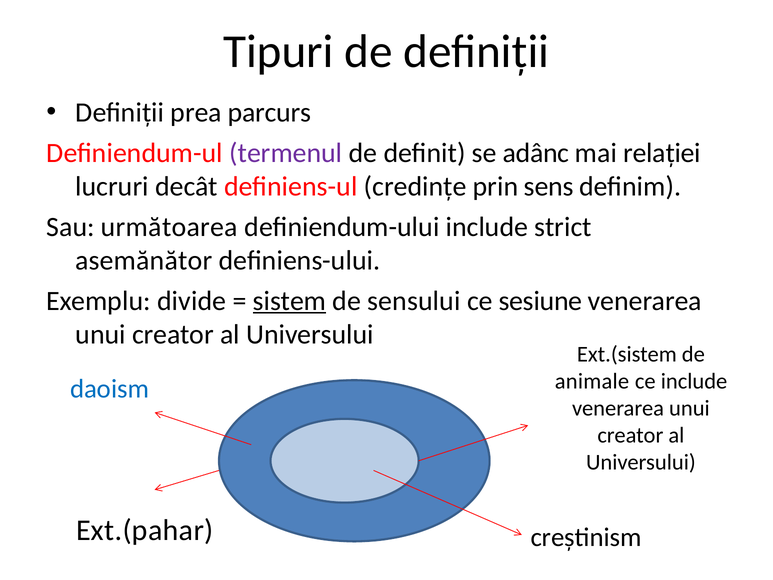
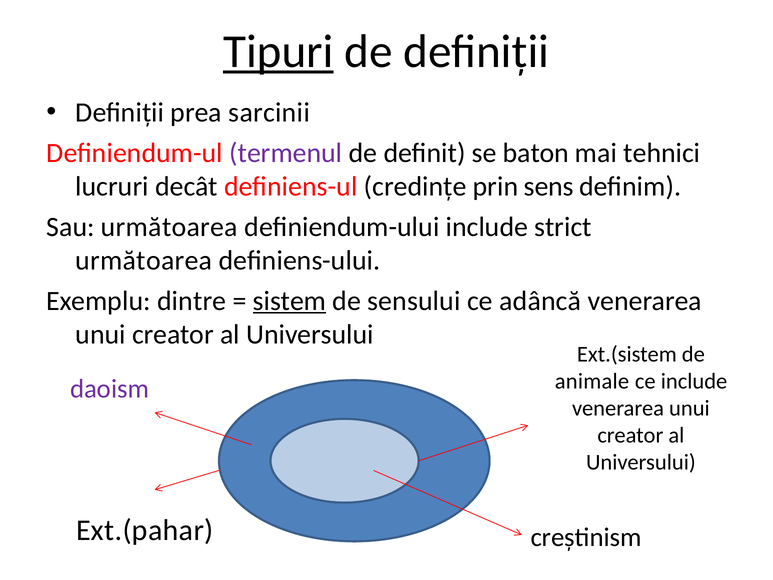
Tipuri underline: none -> present (278, 52)
parcurs: parcurs -> sarcinii (269, 113)
adânc: adânc -> baton (536, 153)
relației: relației -> tehnici (662, 153)
asemănător: asemănător -> următoarea (144, 260)
divide: divide -> dintre (192, 301)
sesiune: sesiune -> adâncă (540, 301)
daoism colour: blue -> purple (110, 389)
